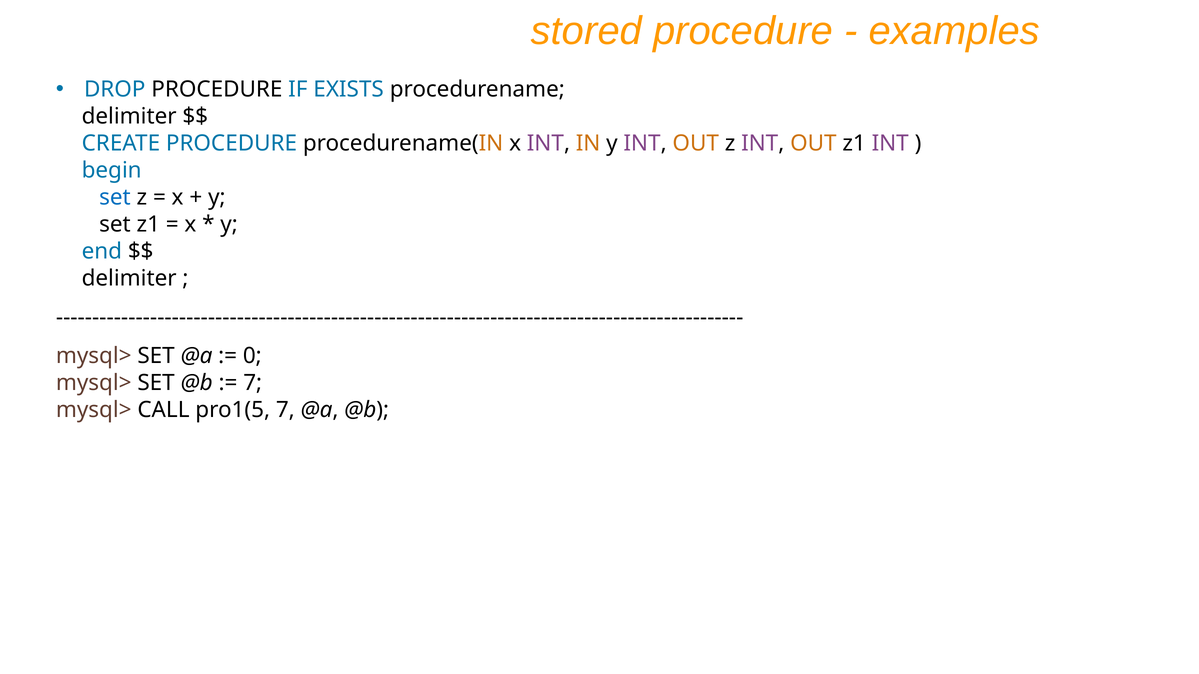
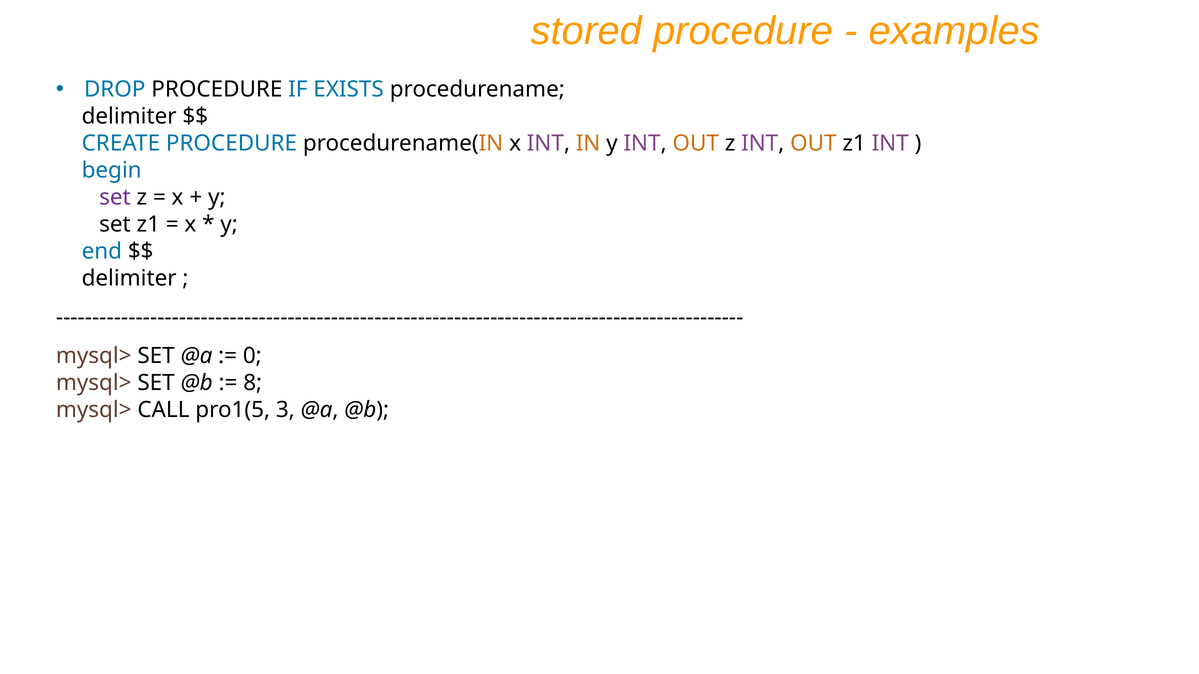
set colour: blue -> purple (115, 197)
7: 7 -> 8 (253, 383)
pro1(5 7: 7 -> 3 (285, 410)
